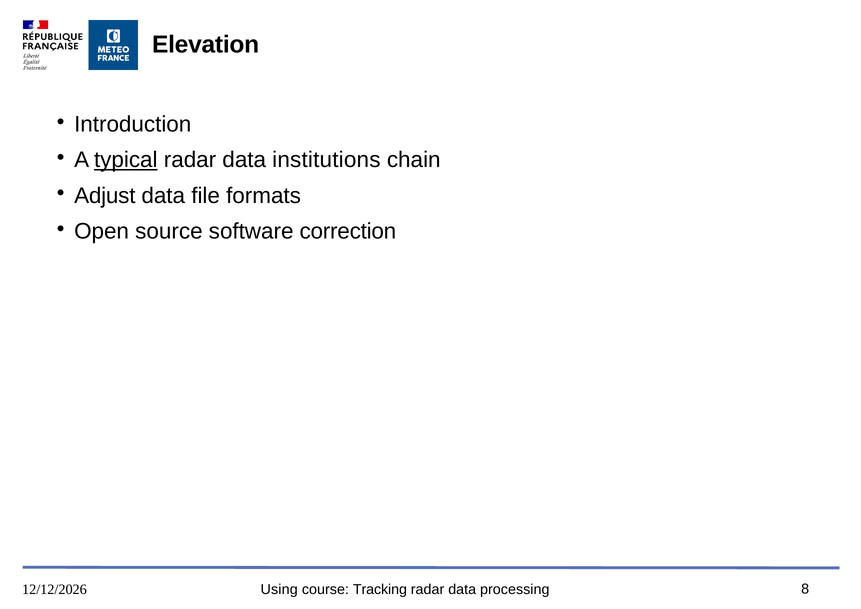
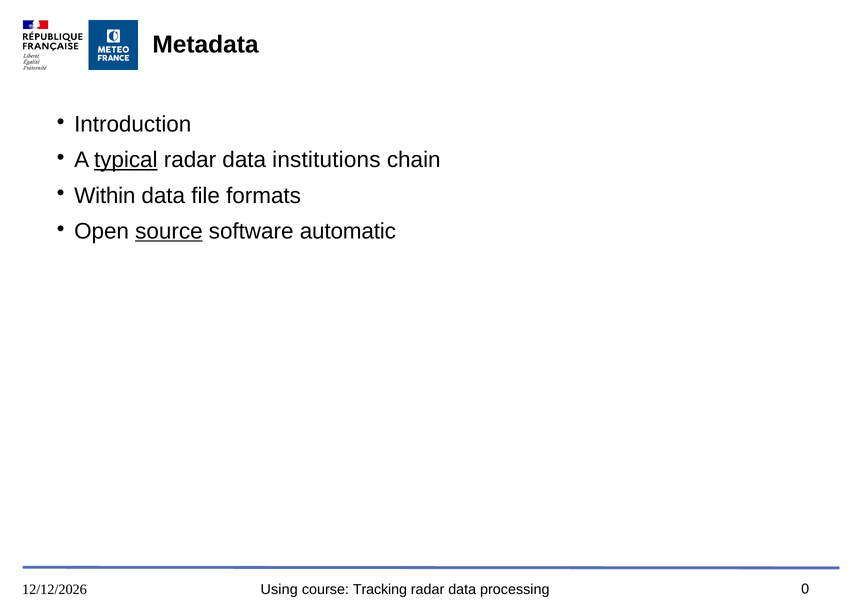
Elevation: Elevation -> Metadata (205, 45)
Adjust: Adjust -> Within (105, 196)
source underline: none -> present (169, 231)
correction: correction -> automatic (348, 231)
8: 8 -> 0 (805, 589)
